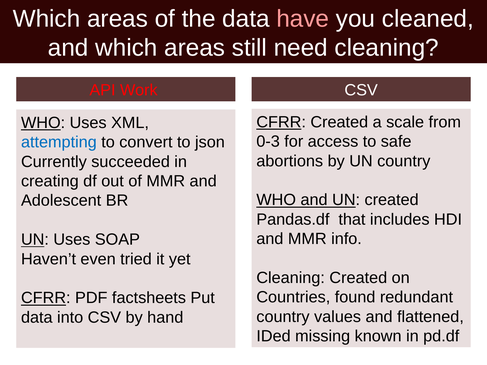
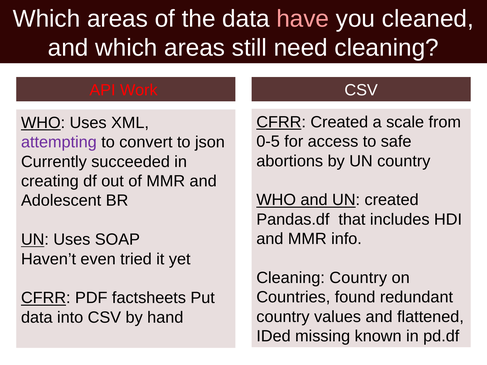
0-3: 0-3 -> 0-5 (268, 142)
attempting colour: blue -> purple (59, 142)
Cleaning Created: Created -> Country (358, 278)
